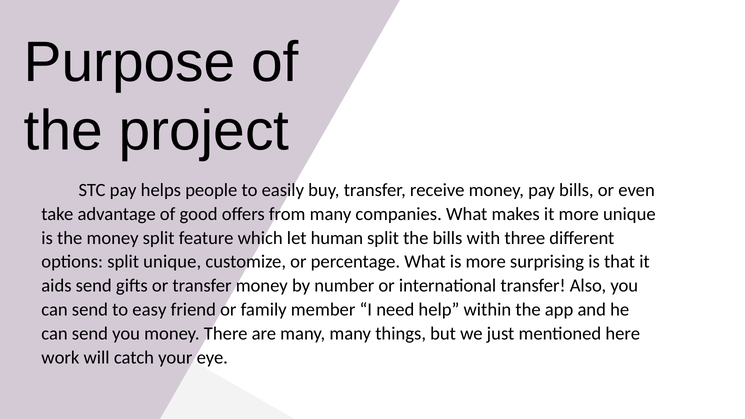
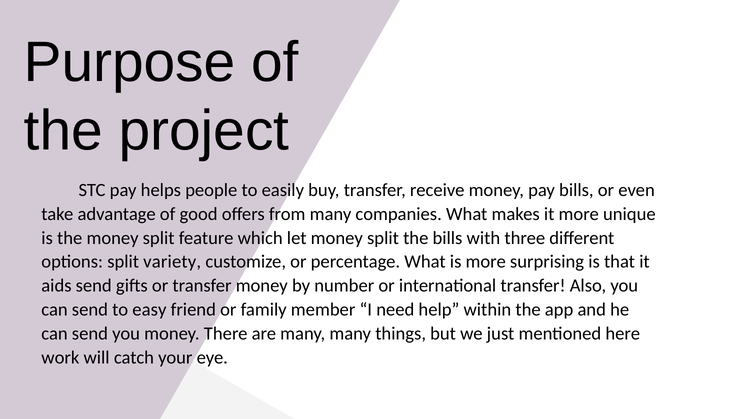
let human: human -> money (337, 238)
split unique: unique -> variety (172, 262)
